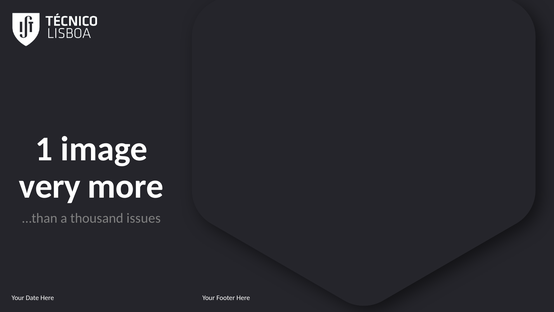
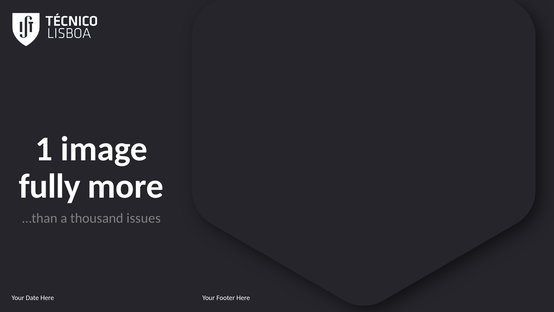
very: very -> fully (50, 186)
